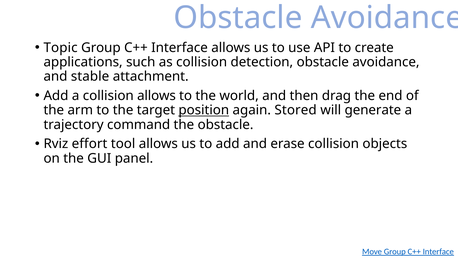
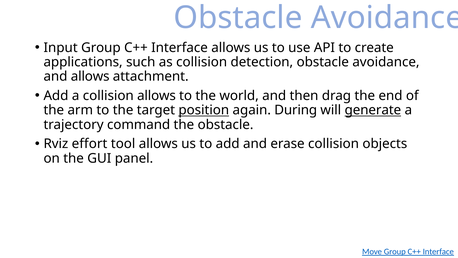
Topic: Topic -> Input (61, 48)
and stable: stable -> allows (90, 76)
Stored: Stored -> During (296, 110)
generate underline: none -> present (373, 110)
